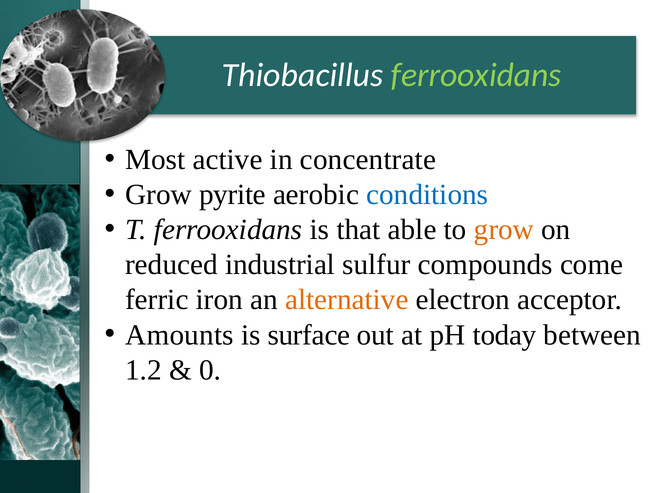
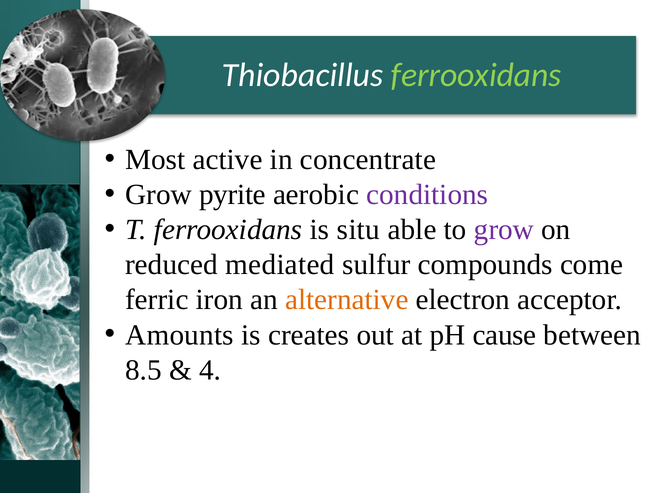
conditions colour: blue -> purple (427, 195)
that: that -> situ (358, 230)
grow colour: orange -> purple (504, 230)
industrial: industrial -> mediated (280, 265)
surface: surface -> creates (309, 335)
today: today -> cause (505, 335)
1.2: 1.2 -> 8.5 (144, 370)
0: 0 -> 4 (210, 370)
